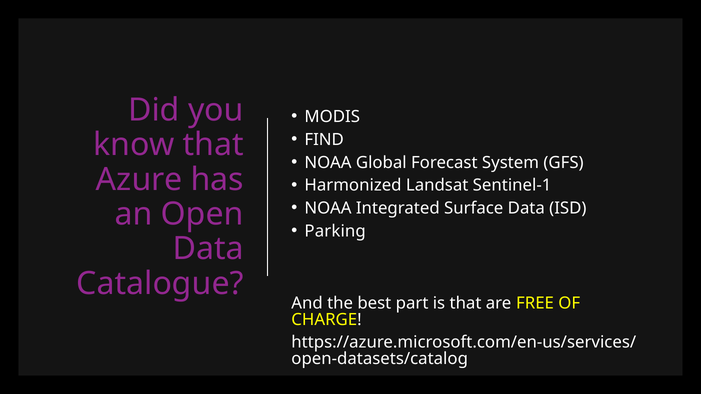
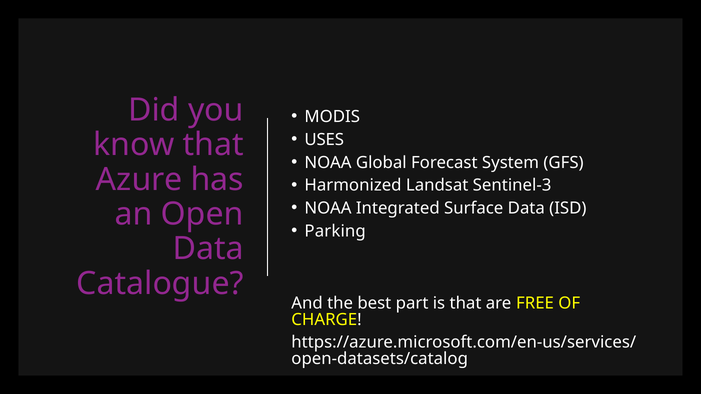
FIND: FIND -> USES (324, 140)
Sentinel-1: Sentinel-1 -> Sentinel-3 (512, 186)
